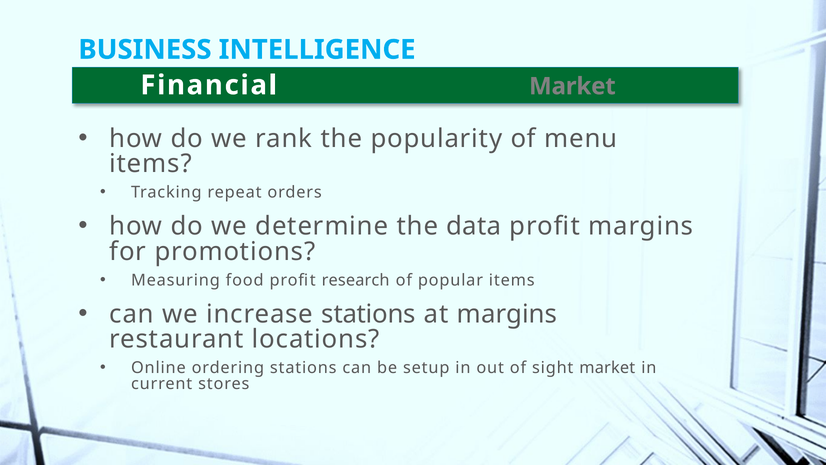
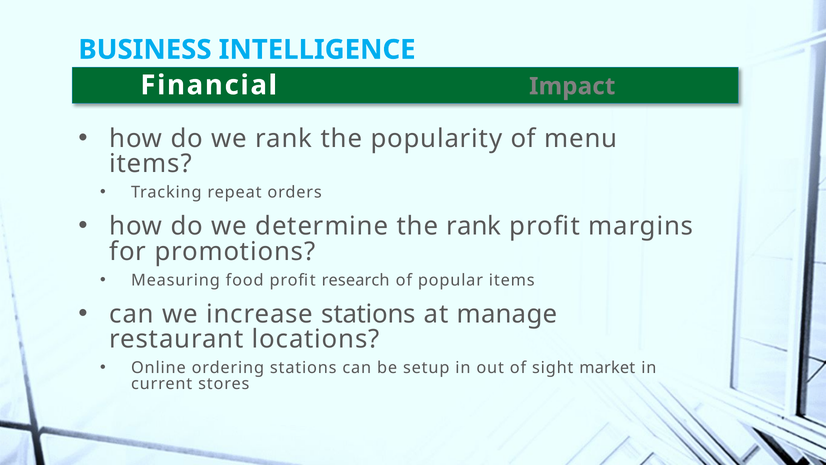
Financial Market: Market -> Impact (572, 86)
the data: data -> rank (474, 226)
at margins: margins -> manage (507, 314)
